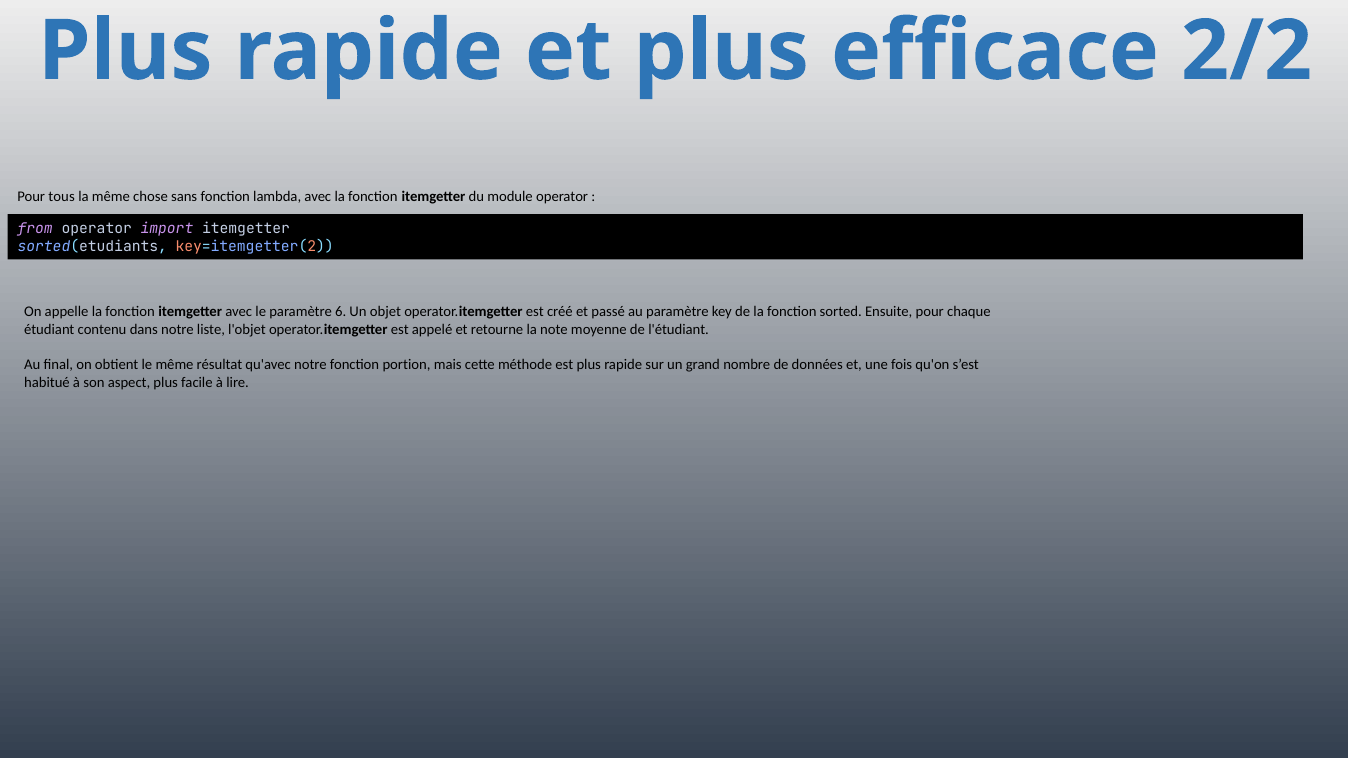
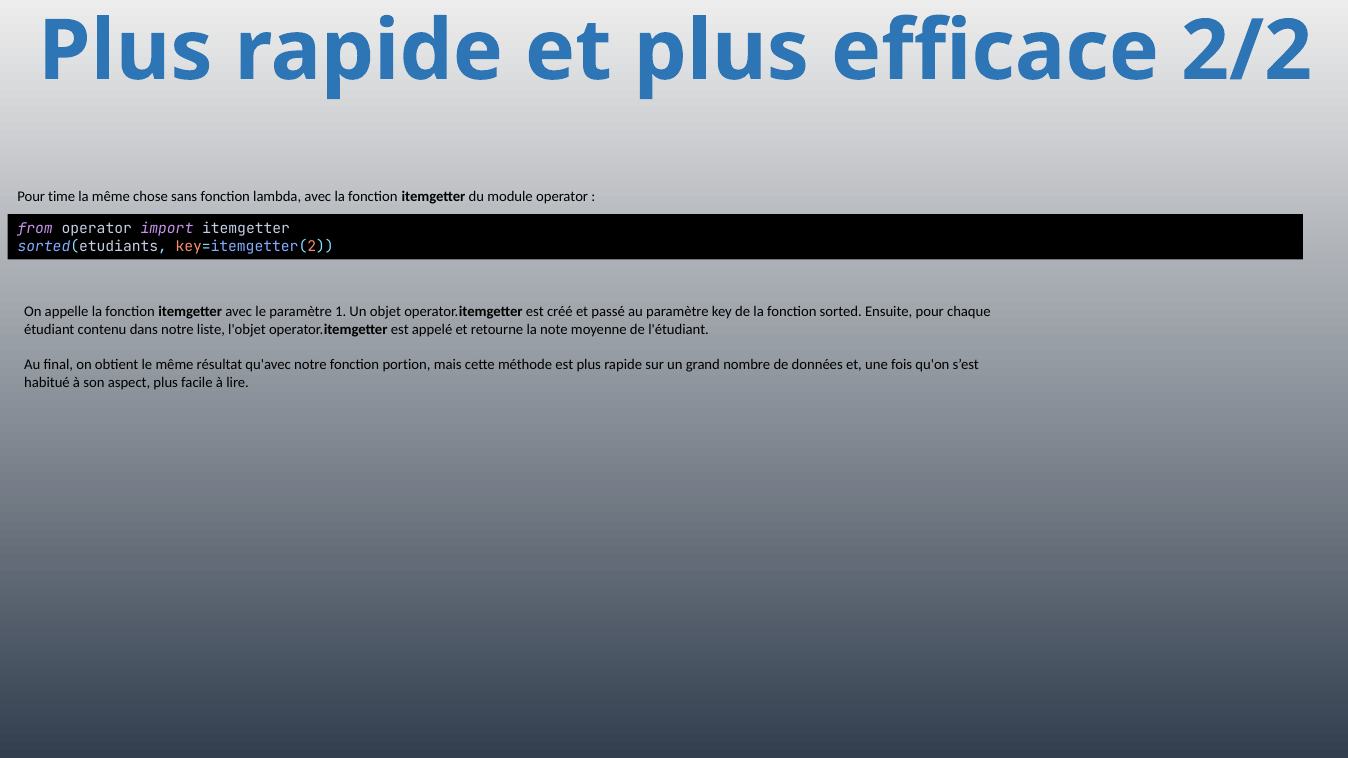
tous: tous -> time (62, 196)
6: 6 -> 1 (341, 312)
